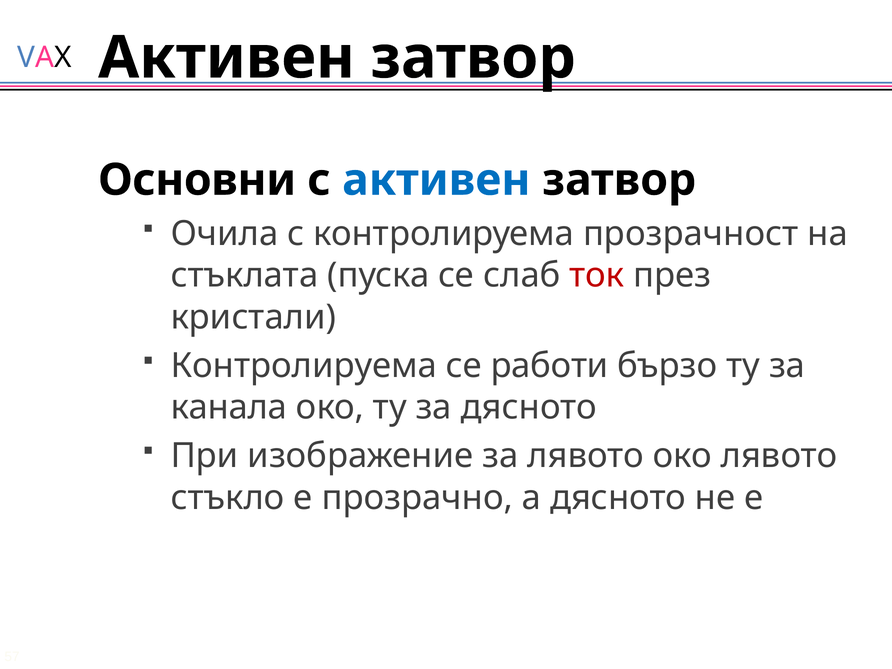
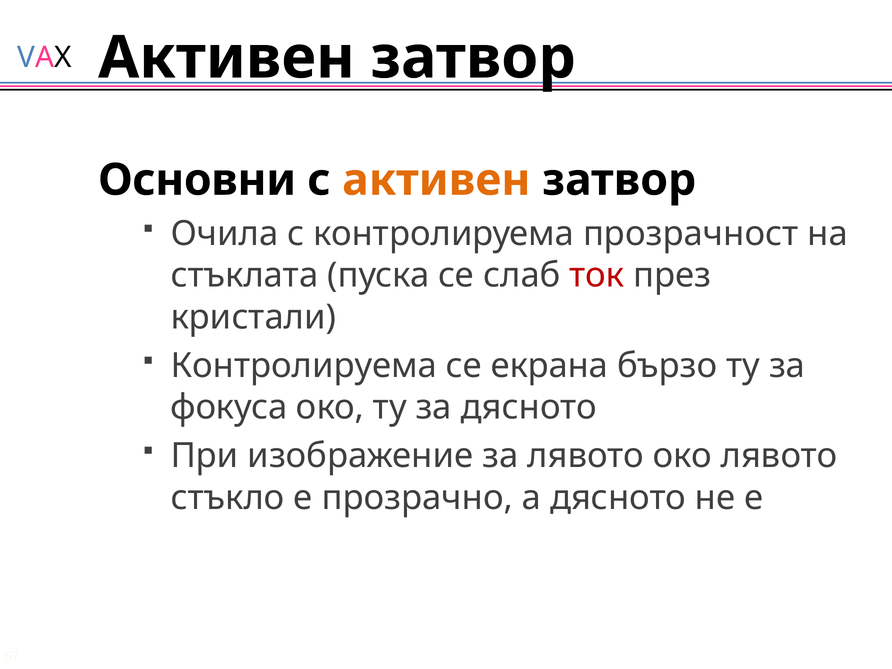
активен colour: blue -> orange (436, 180)
работи: работи -> екрана (549, 366)
канала: канала -> фокуса (229, 407)
